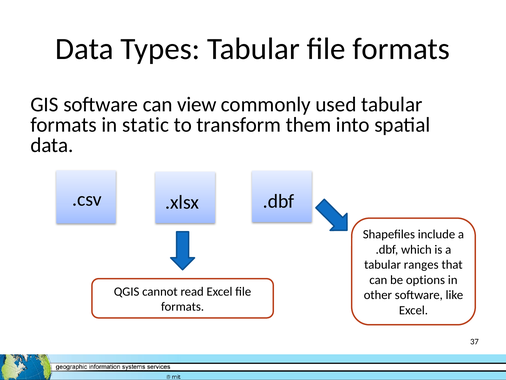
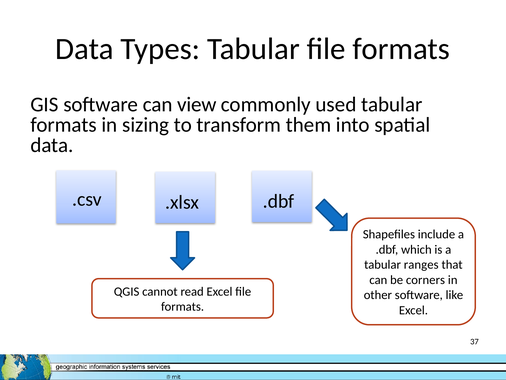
static: static -> sizing (146, 125)
options: options -> corners (425, 280)
